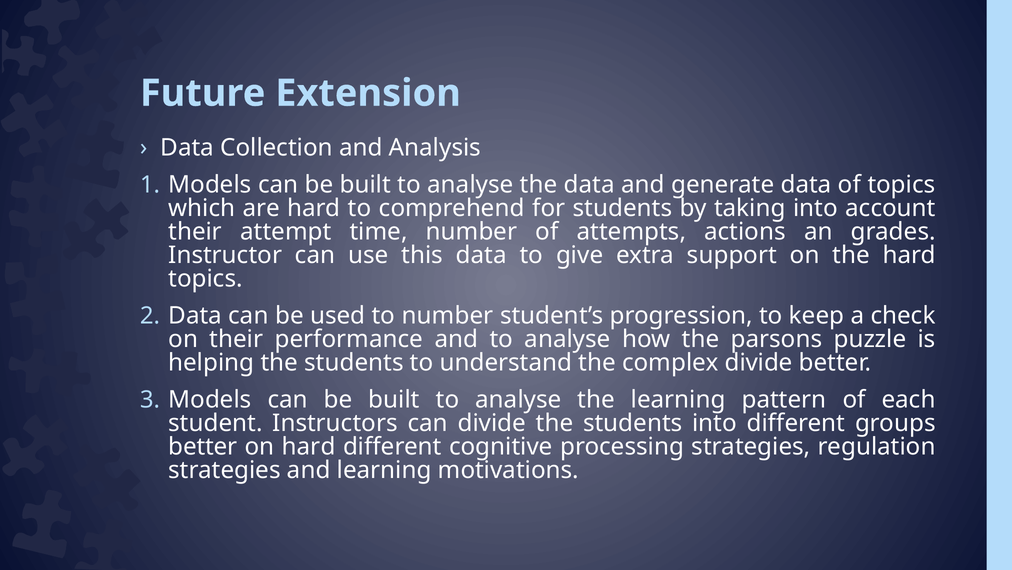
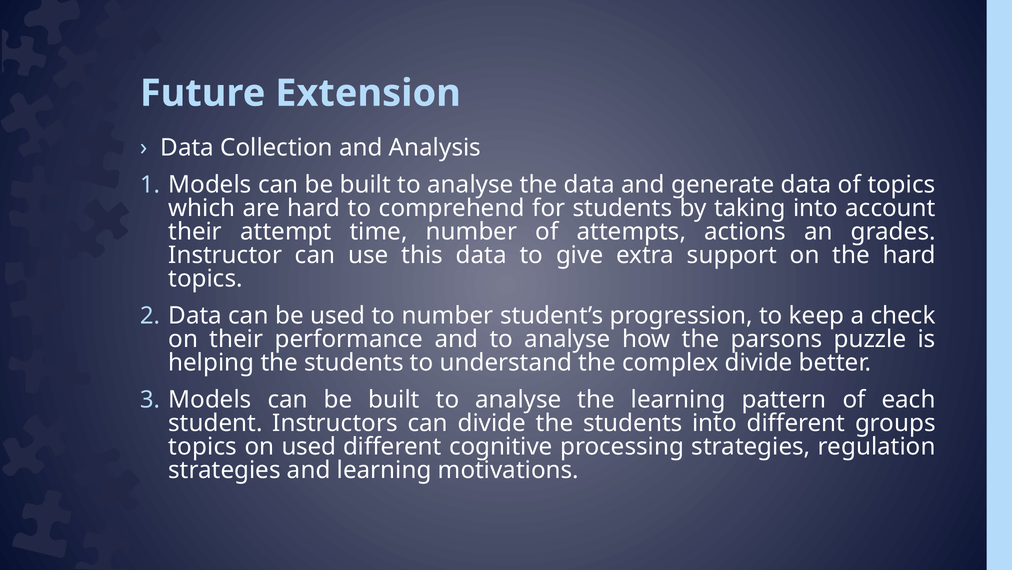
better: better -> topics (203, 446)
on hard: hard -> used (309, 446)
